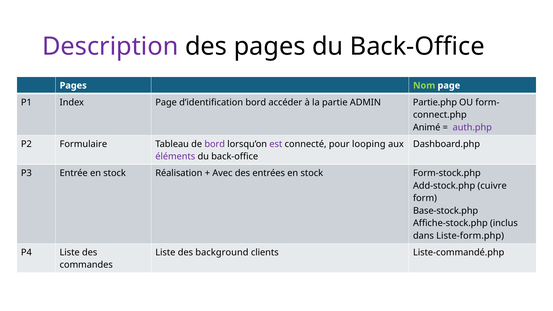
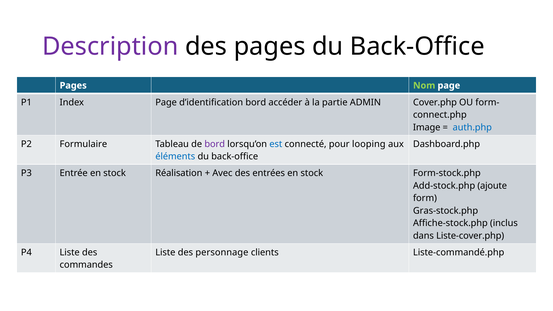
Partie.php: Partie.php -> Cover.php (435, 102)
Animé: Animé -> Image (427, 127)
auth.php colour: purple -> blue (472, 127)
est colour: purple -> blue (276, 144)
éléments colour: purple -> blue (175, 157)
cuivre: cuivre -> ajoute (492, 186)
Base-stock.php: Base-stock.php -> Gras-stock.php (446, 211)
Liste-form.php: Liste-form.php -> Liste-cover.php (470, 236)
background: background -> personnage (222, 252)
